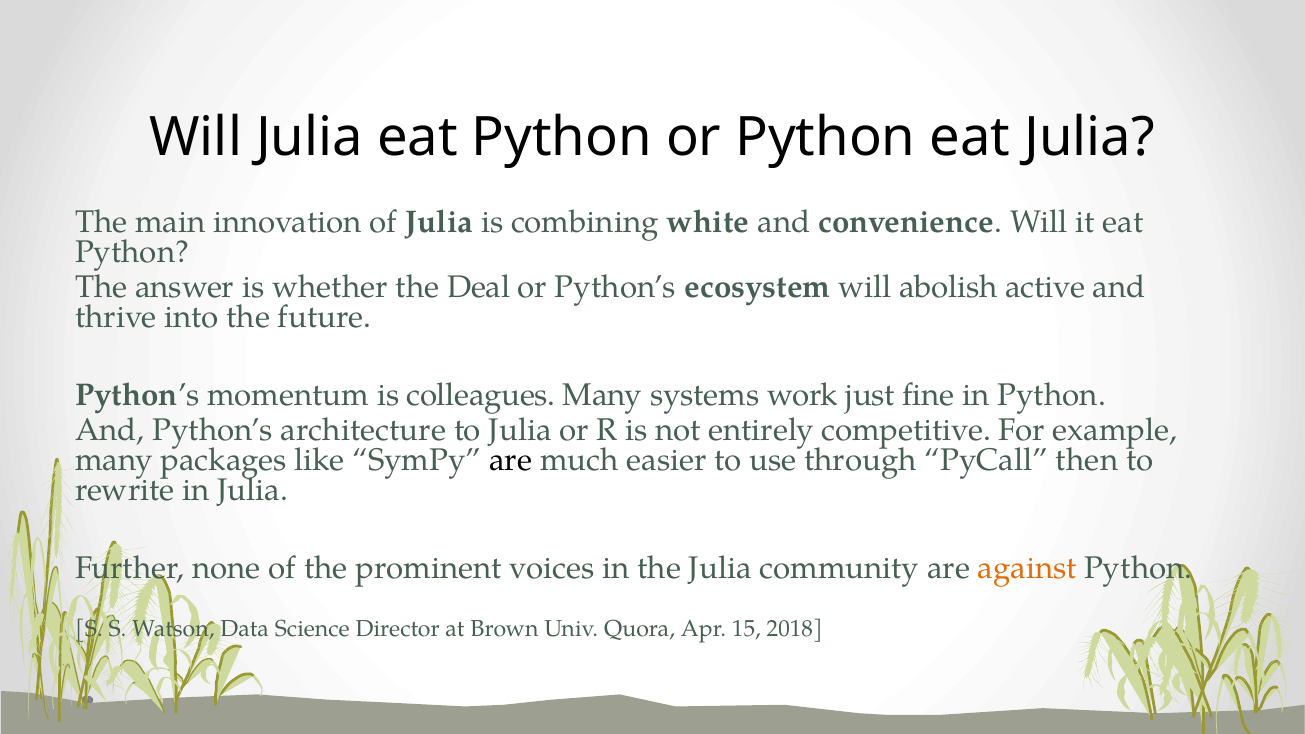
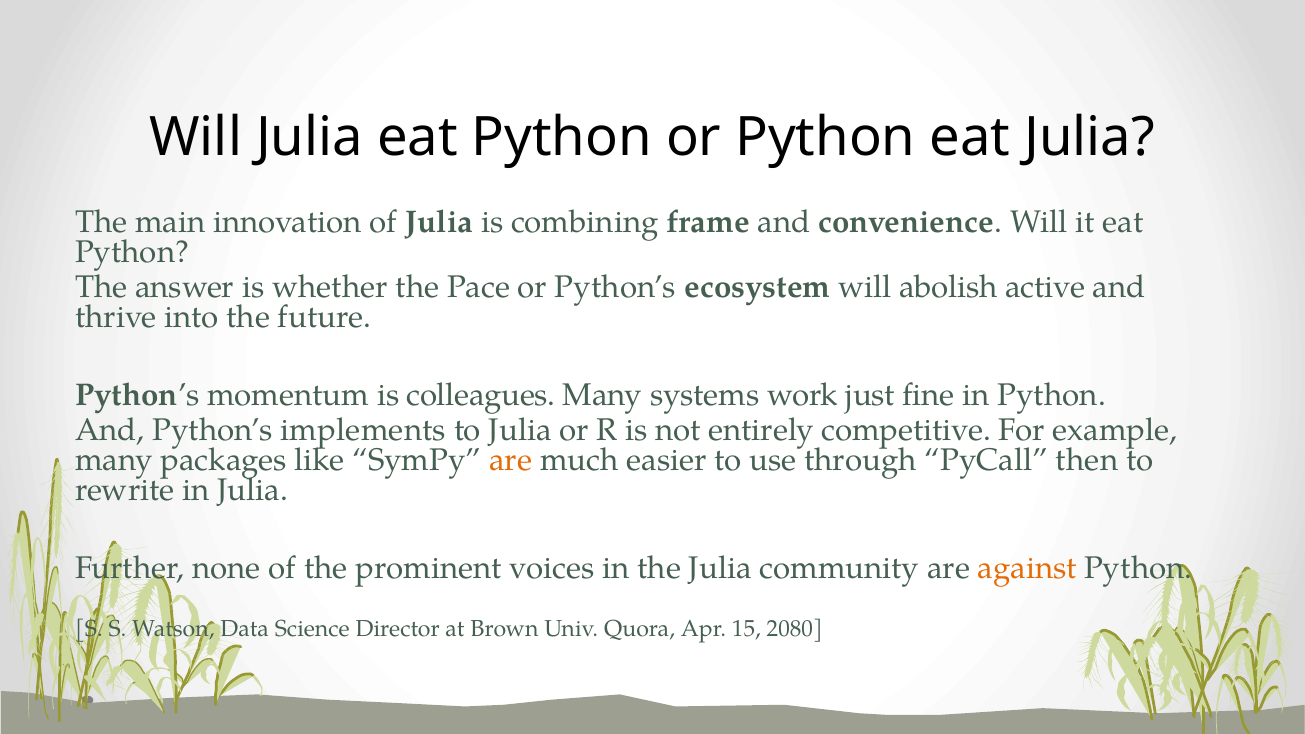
white: white -> frame (708, 222)
Deal: Deal -> Pace (479, 287)
architecture: architecture -> implements (363, 430)
are colour: black -> orange (511, 460)
2018: 2018 -> 2080 (795, 629)
